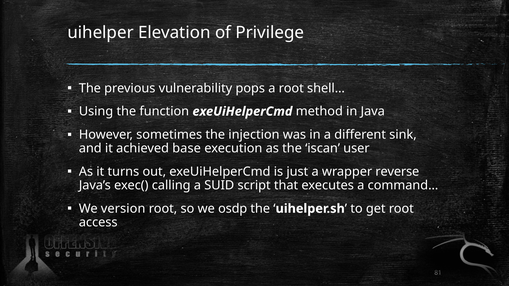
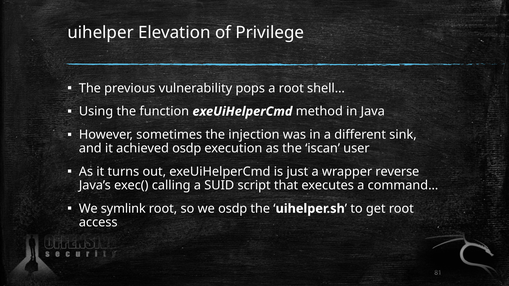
achieved base: base -> osdp (187, 149)
version: version -> symlink (123, 209)
